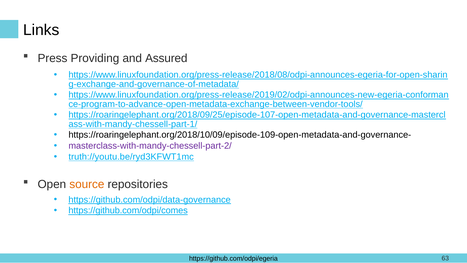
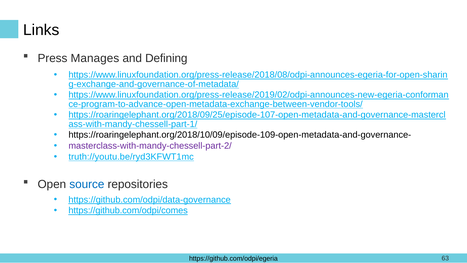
Providing: Providing -> Manages (95, 58)
Assured: Assured -> Defining (166, 58)
source colour: orange -> blue (87, 184)
